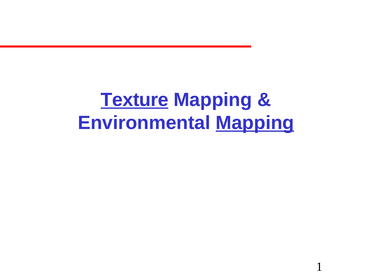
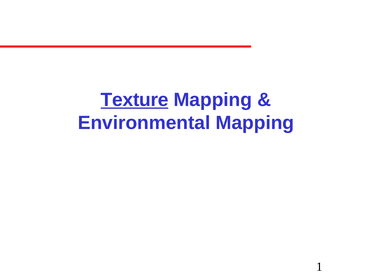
Mapping underline: present -> none (255, 123)
